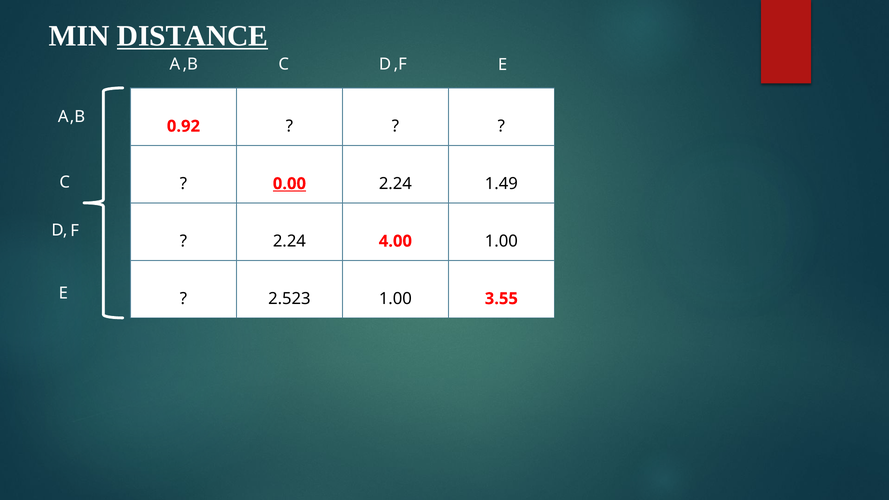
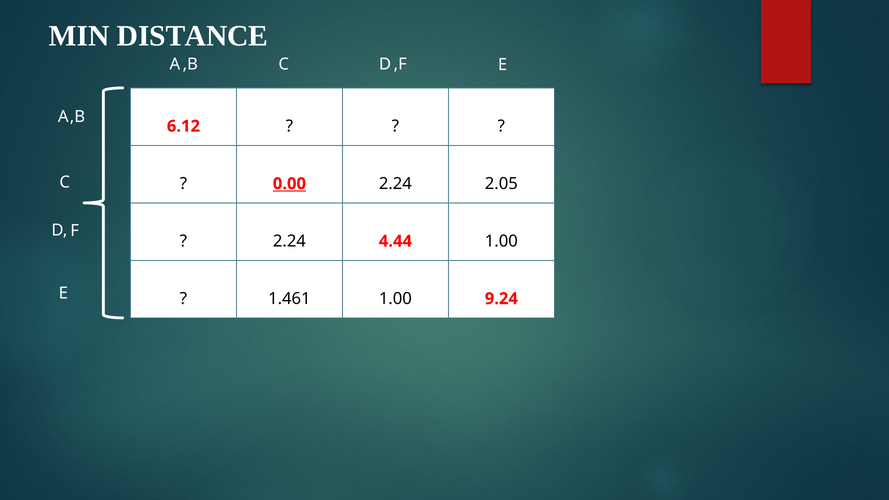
DISTANCE underline: present -> none (193, 36)
0.92: 0.92 -> 6.12 (183, 126)
1.49: 1.49 -> 2.05 (501, 184)
4.00: 4.00 -> 4.44 (395, 241)
2.523: 2.523 -> 1.461 (289, 299)
3.55: 3.55 -> 9.24 (501, 299)
